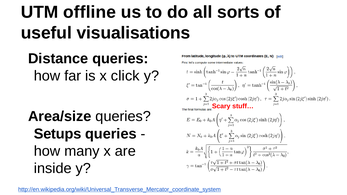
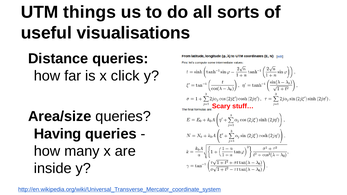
offline: offline -> things (90, 12)
Setups: Setups -> Having (58, 134)
